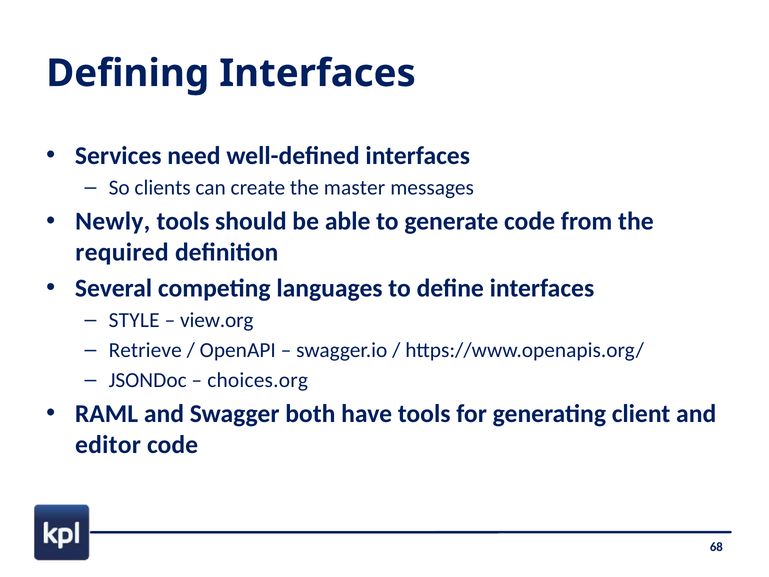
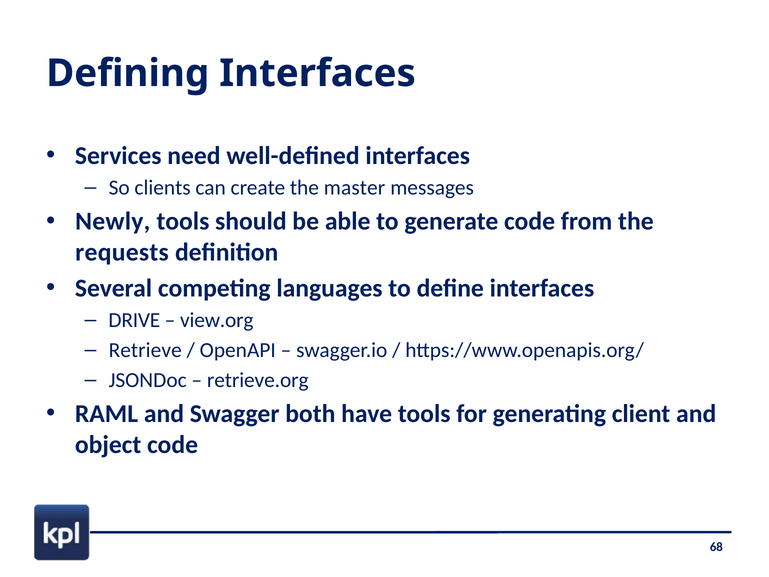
required: required -> requests (122, 252)
STYLE: STYLE -> DRIVE (134, 320)
choices.org: choices.org -> retrieve.org (258, 380)
editor: editor -> object (108, 444)
